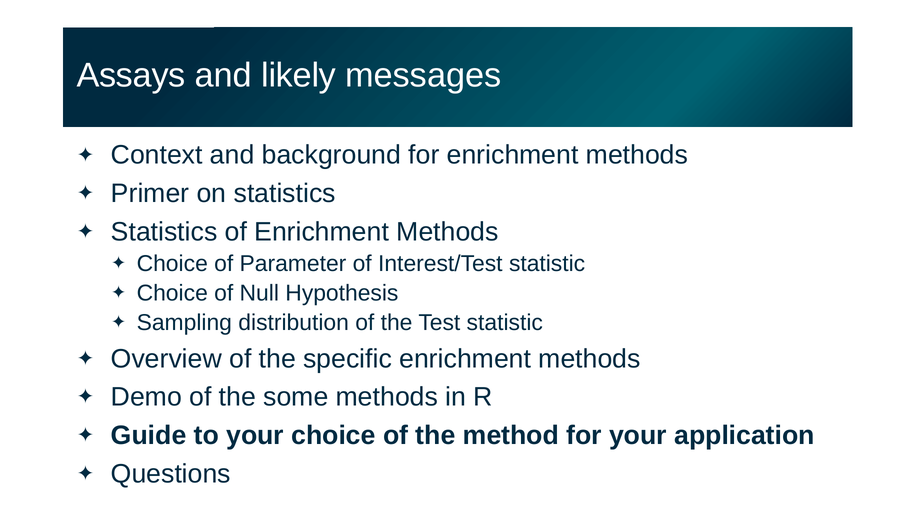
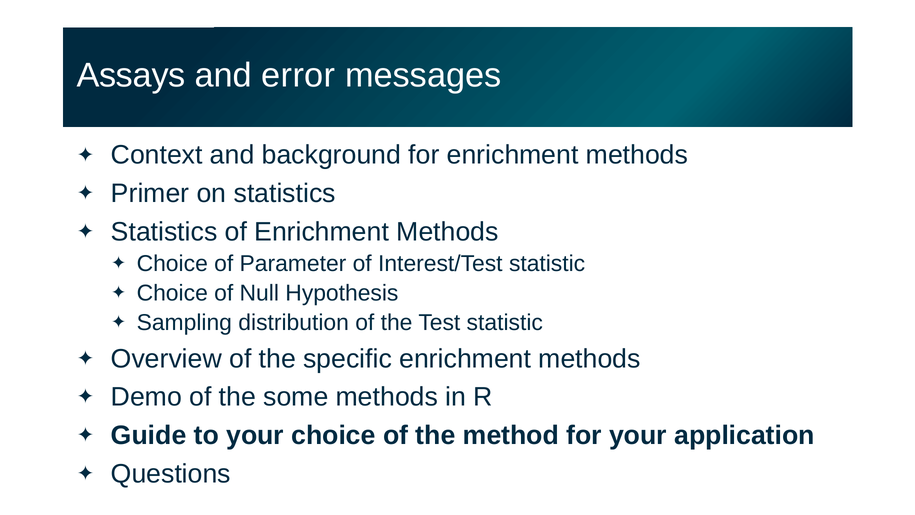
likely: likely -> error (298, 75)
